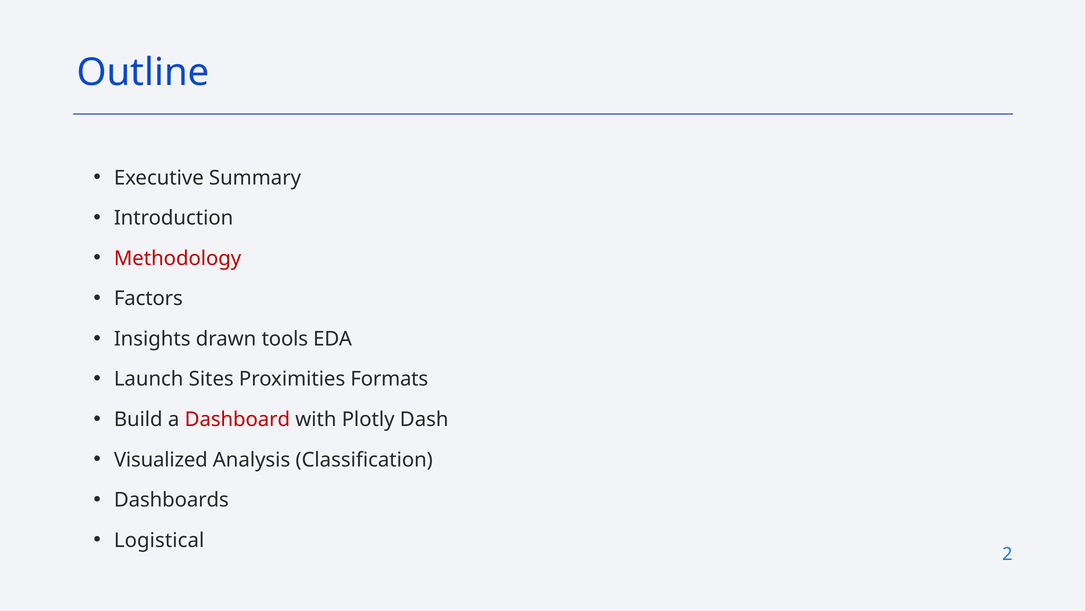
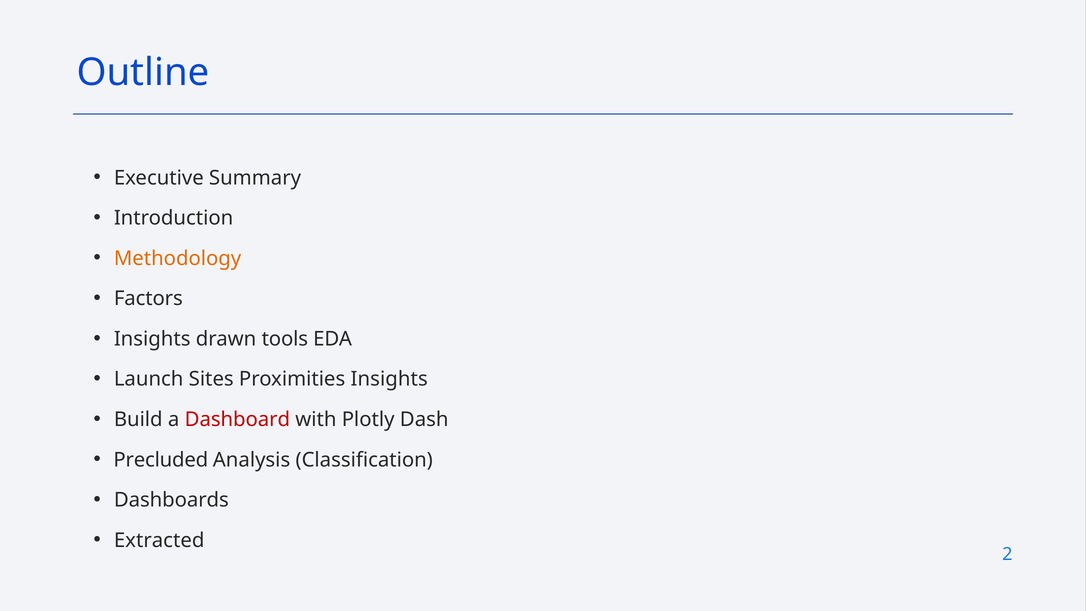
Methodology colour: red -> orange (178, 258)
Proximities Formats: Formats -> Insights (389, 379)
Visualized: Visualized -> Precluded (161, 460)
Logistical: Logistical -> Extracted (159, 540)
